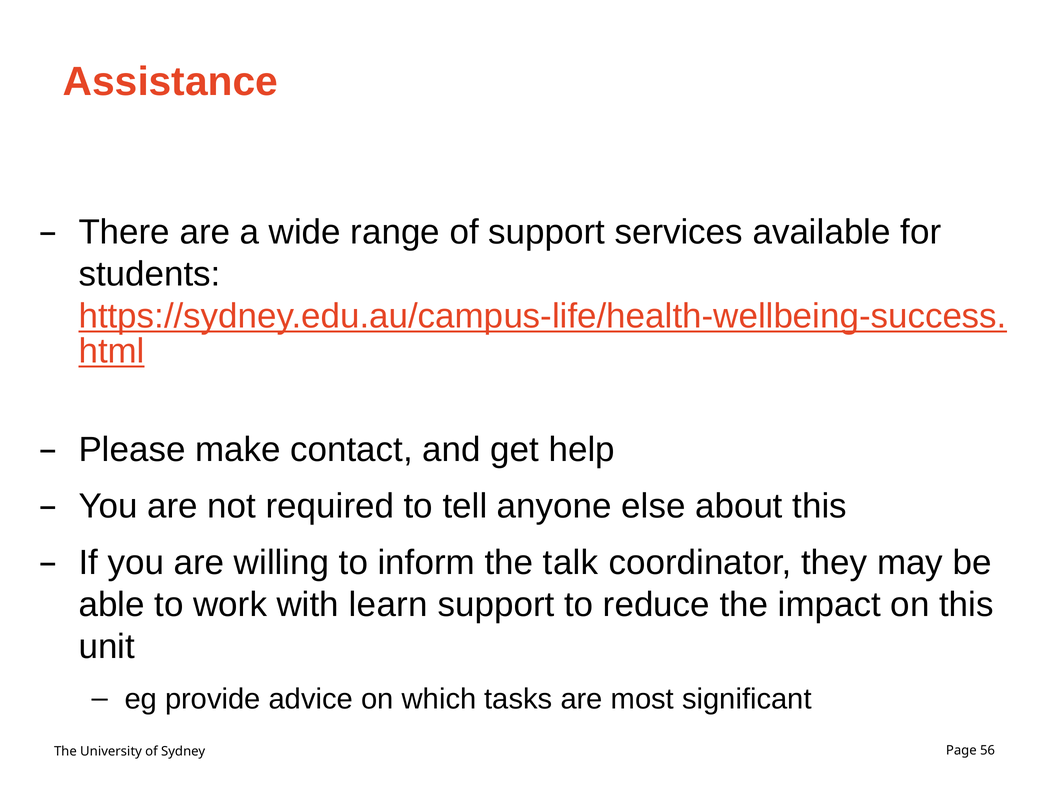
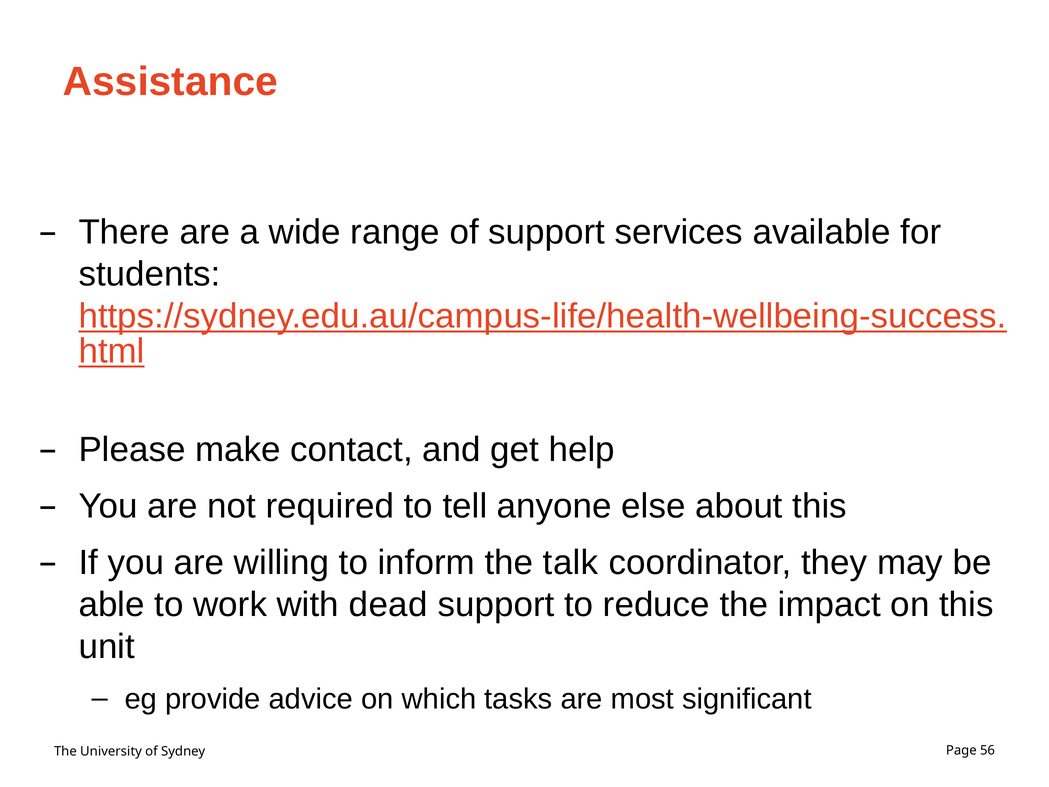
learn: learn -> dead (388, 604)
